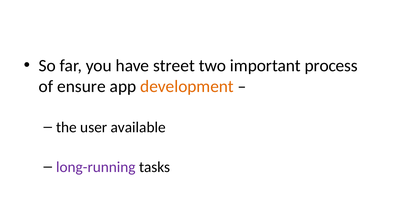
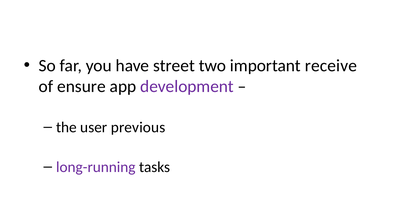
process: process -> receive (331, 66)
development colour: orange -> purple (187, 87)
available: available -> previous (138, 127)
